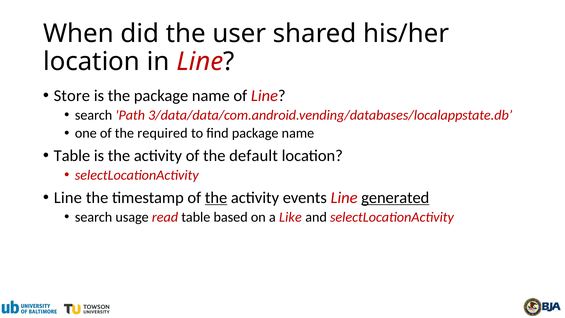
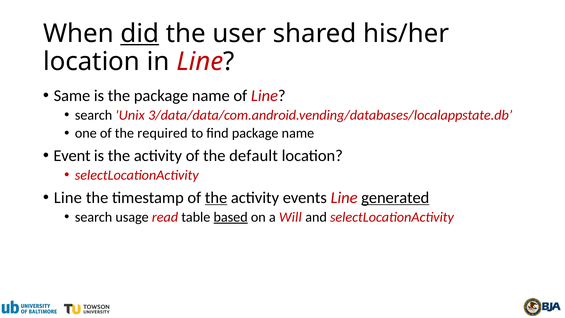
did underline: none -> present (140, 33)
Store: Store -> Same (72, 96)
Path: Path -> Unix (130, 115)
Table: Table -> Event (72, 156)
based underline: none -> present (231, 217)
Like: Like -> Will (290, 217)
